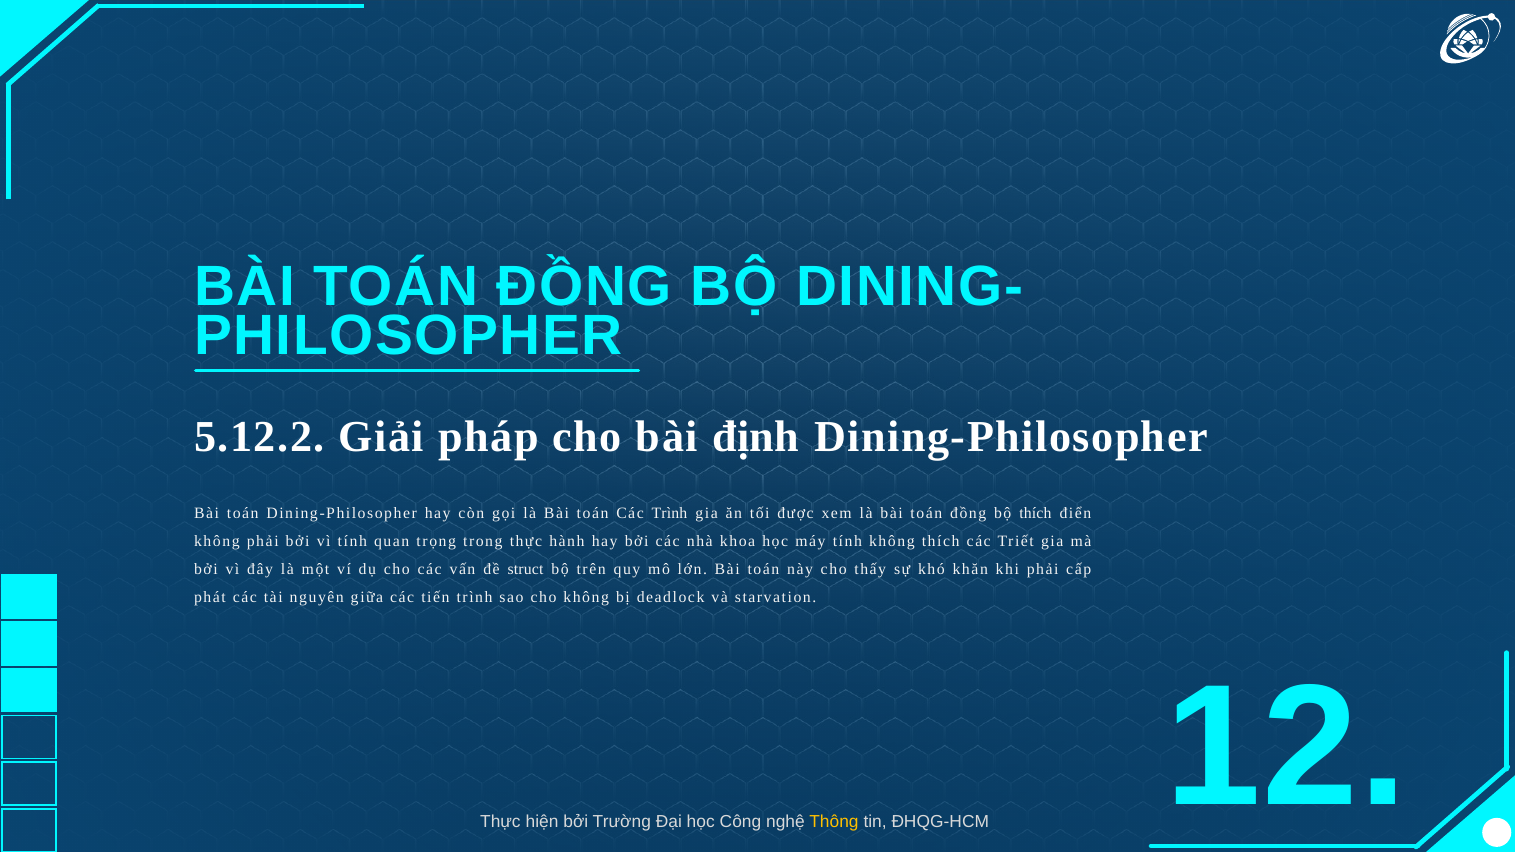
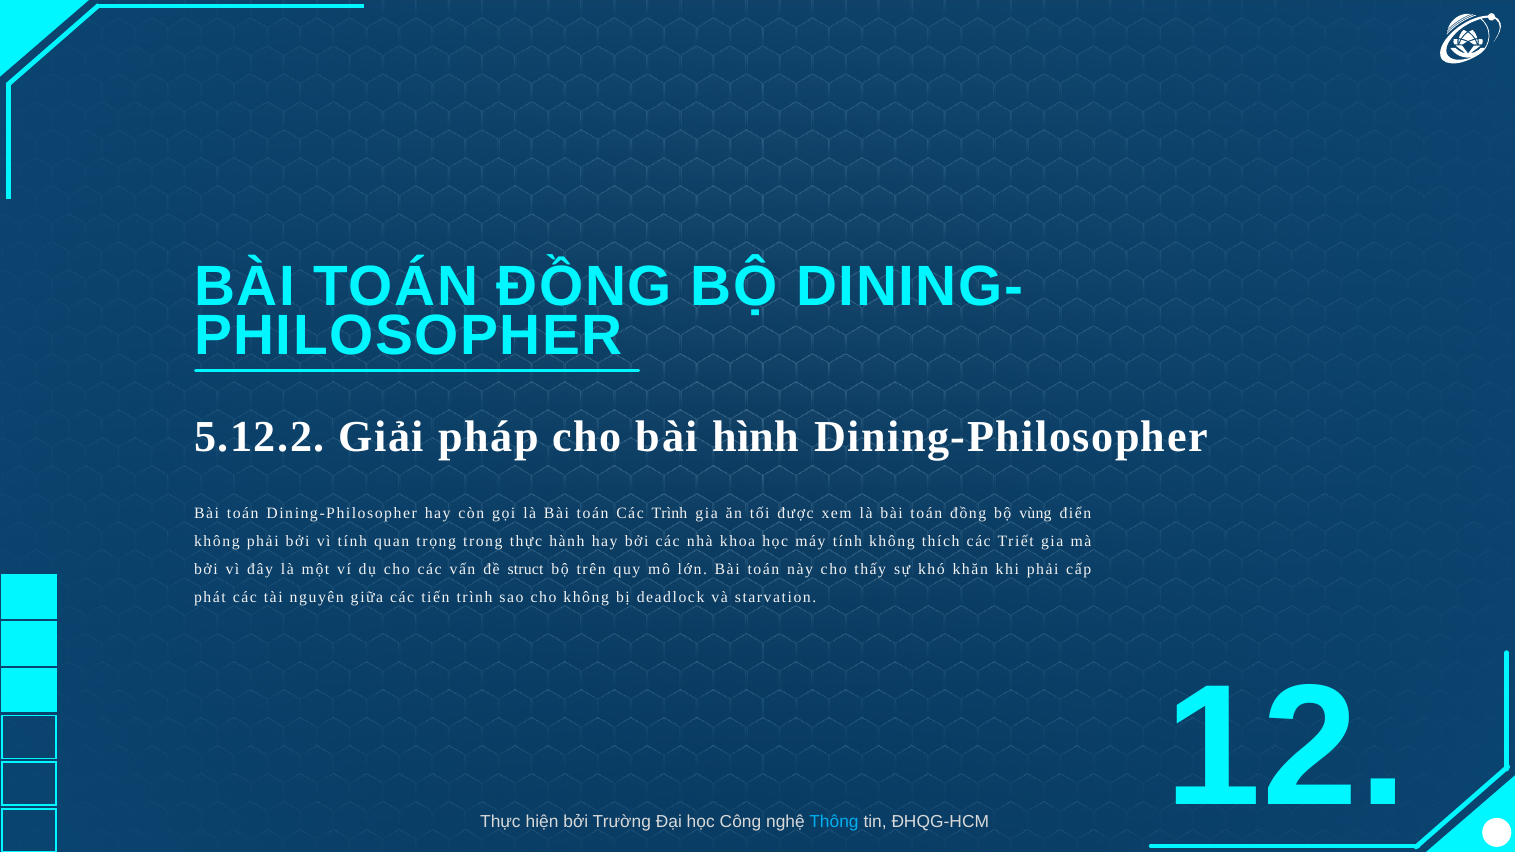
định: định -> hình (756, 437)
bộ thích: thích -> vùng (1035, 513)
Thông colour: yellow -> light blue (834, 821)
